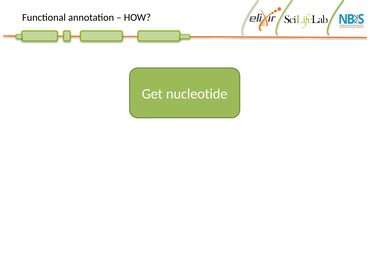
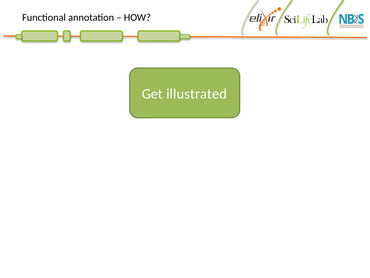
nucleotide: nucleotide -> illustrated (197, 94)
